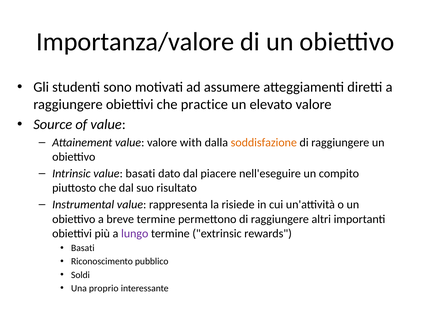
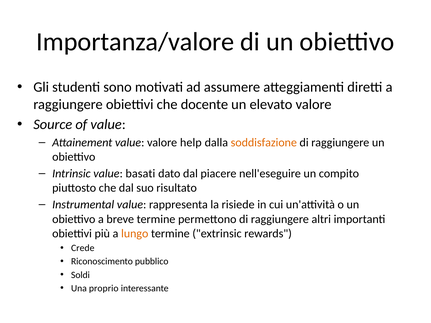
practice: practice -> docente (204, 104)
with: with -> help (191, 143)
lungo colour: purple -> orange (135, 234)
Basati: Basati -> Crede (83, 248)
